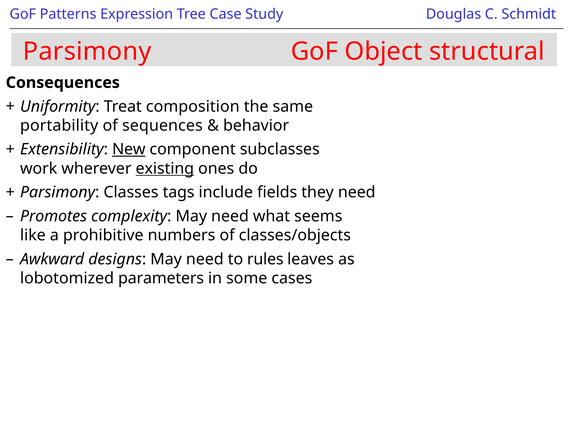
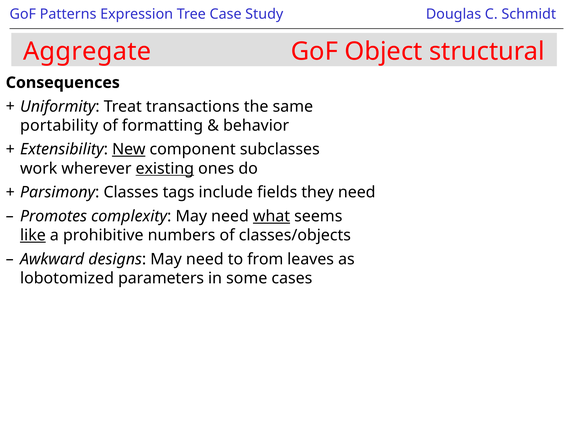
Parsimony: Parsimony -> Aggregate (87, 51)
composition: composition -> transactions (193, 107)
sequences: sequences -> formatting (162, 126)
what underline: none -> present (272, 217)
like underline: none -> present (33, 236)
rules: rules -> from (265, 260)
